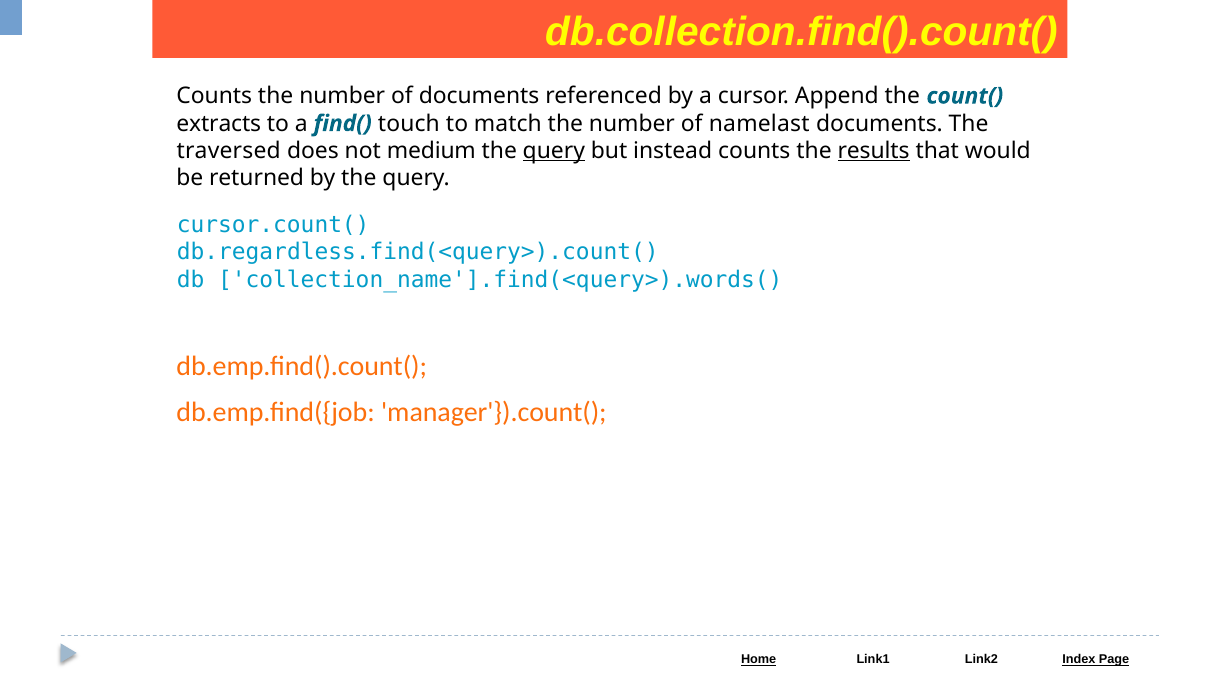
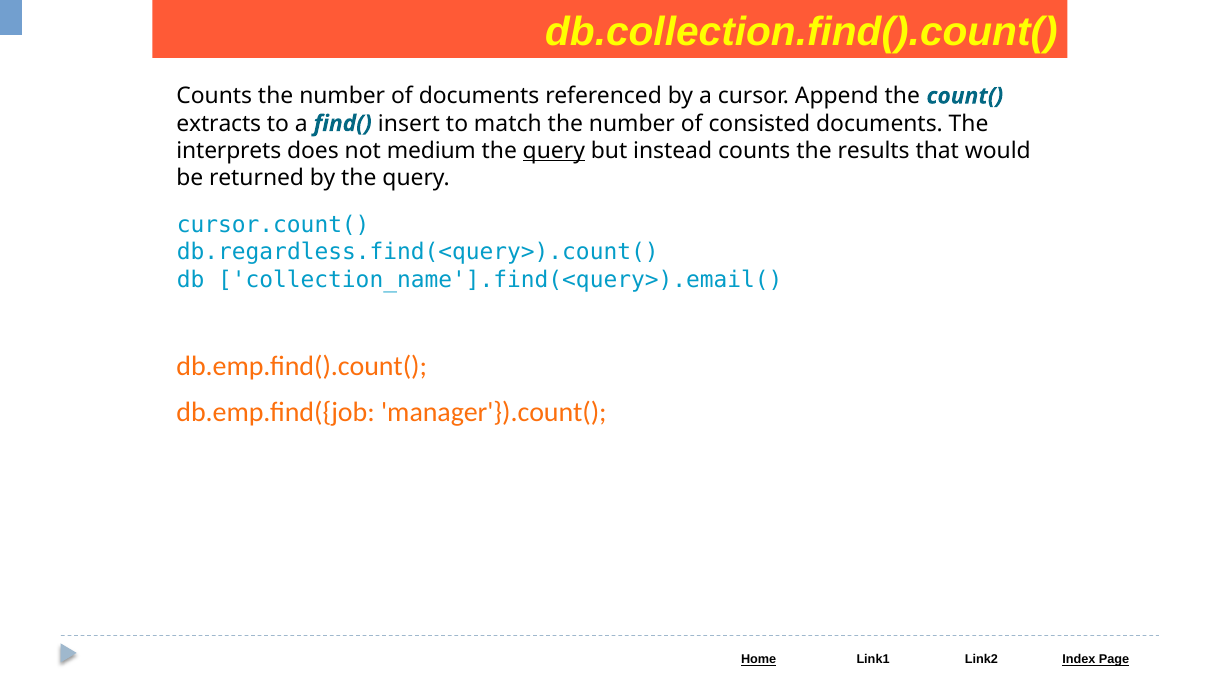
touch: touch -> insert (409, 124)
namelast: namelast -> consisted (759, 124)
traversed: traversed -> interprets (229, 151)
results underline: present -> none (874, 151)
collection_name'].find(<query>).words(: collection_name'].find(<query>).words( -> collection_name'].find(<query>).email( (500, 280)
